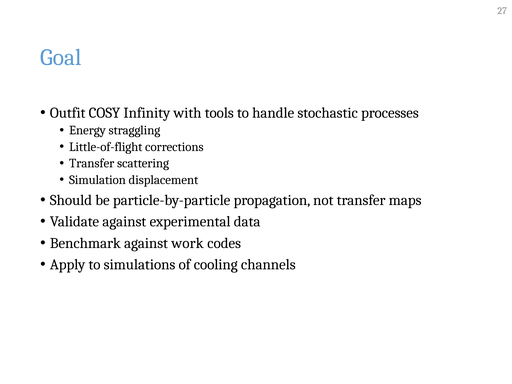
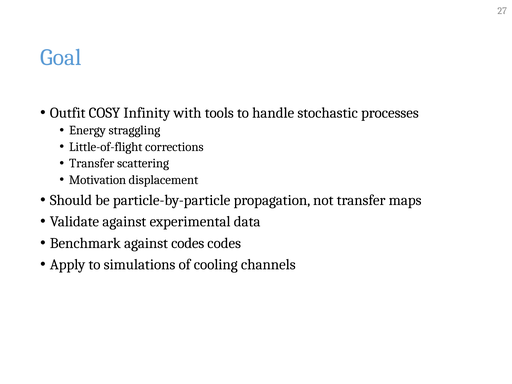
Simulation: Simulation -> Motivation (98, 180)
against work: work -> codes (188, 243)
